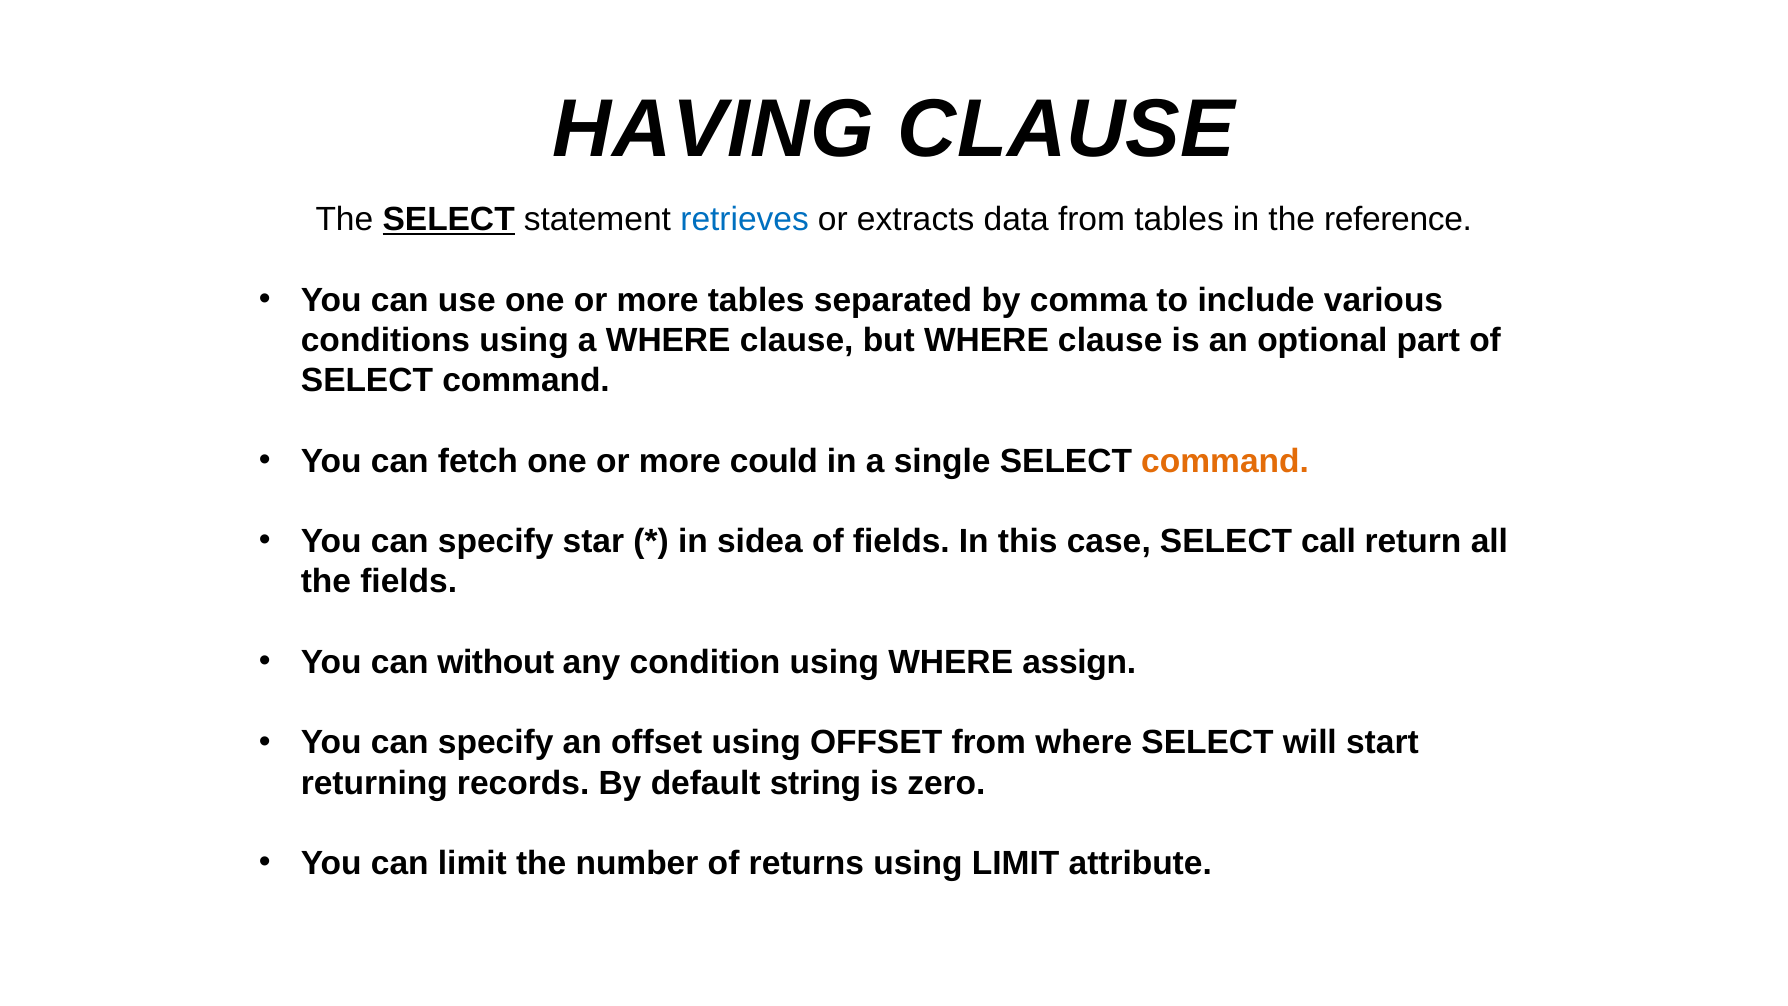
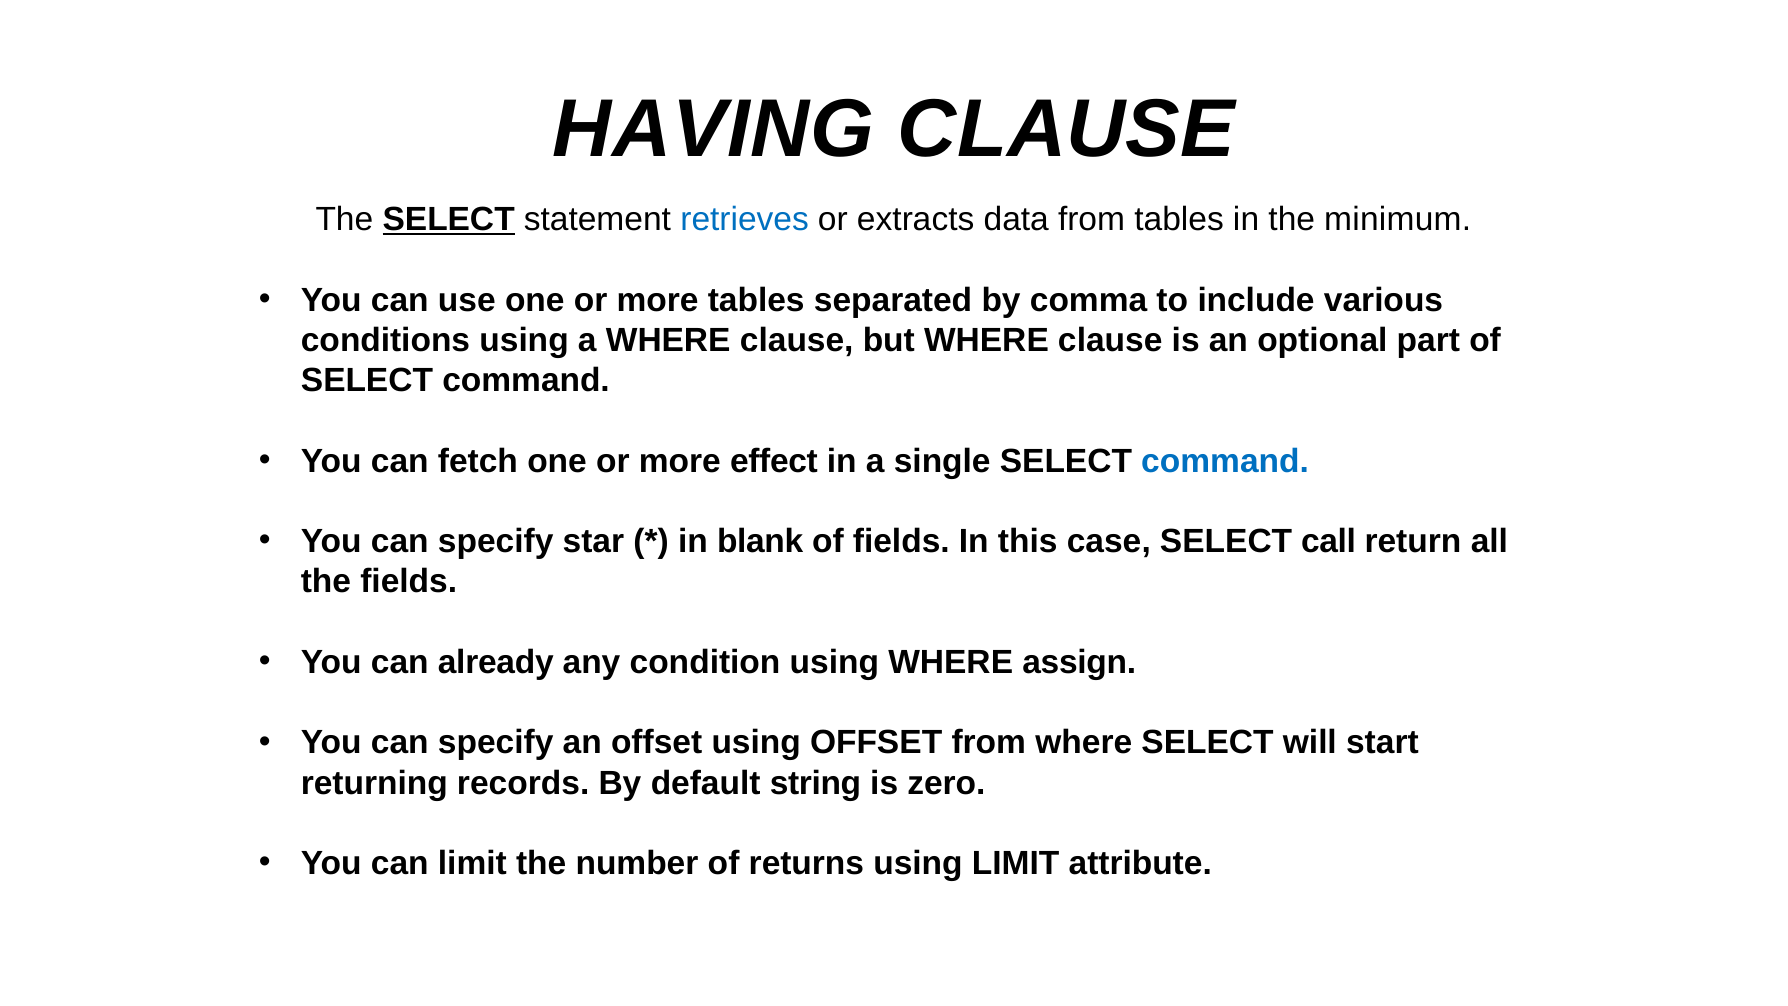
reference: reference -> minimum (1398, 219)
could: could -> effect (774, 461)
command colour: orange -> blue (1225, 461)
sidea: sidea -> blank (760, 542)
without: without -> already (496, 662)
